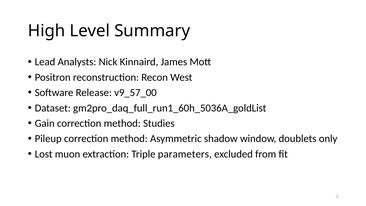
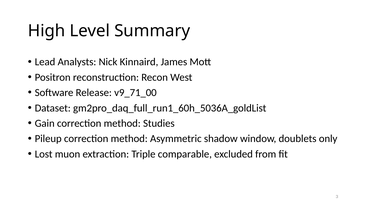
v9_57_00: v9_57_00 -> v9_71_00 (135, 93)
parameters: parameters -> comparable (185, 154)
